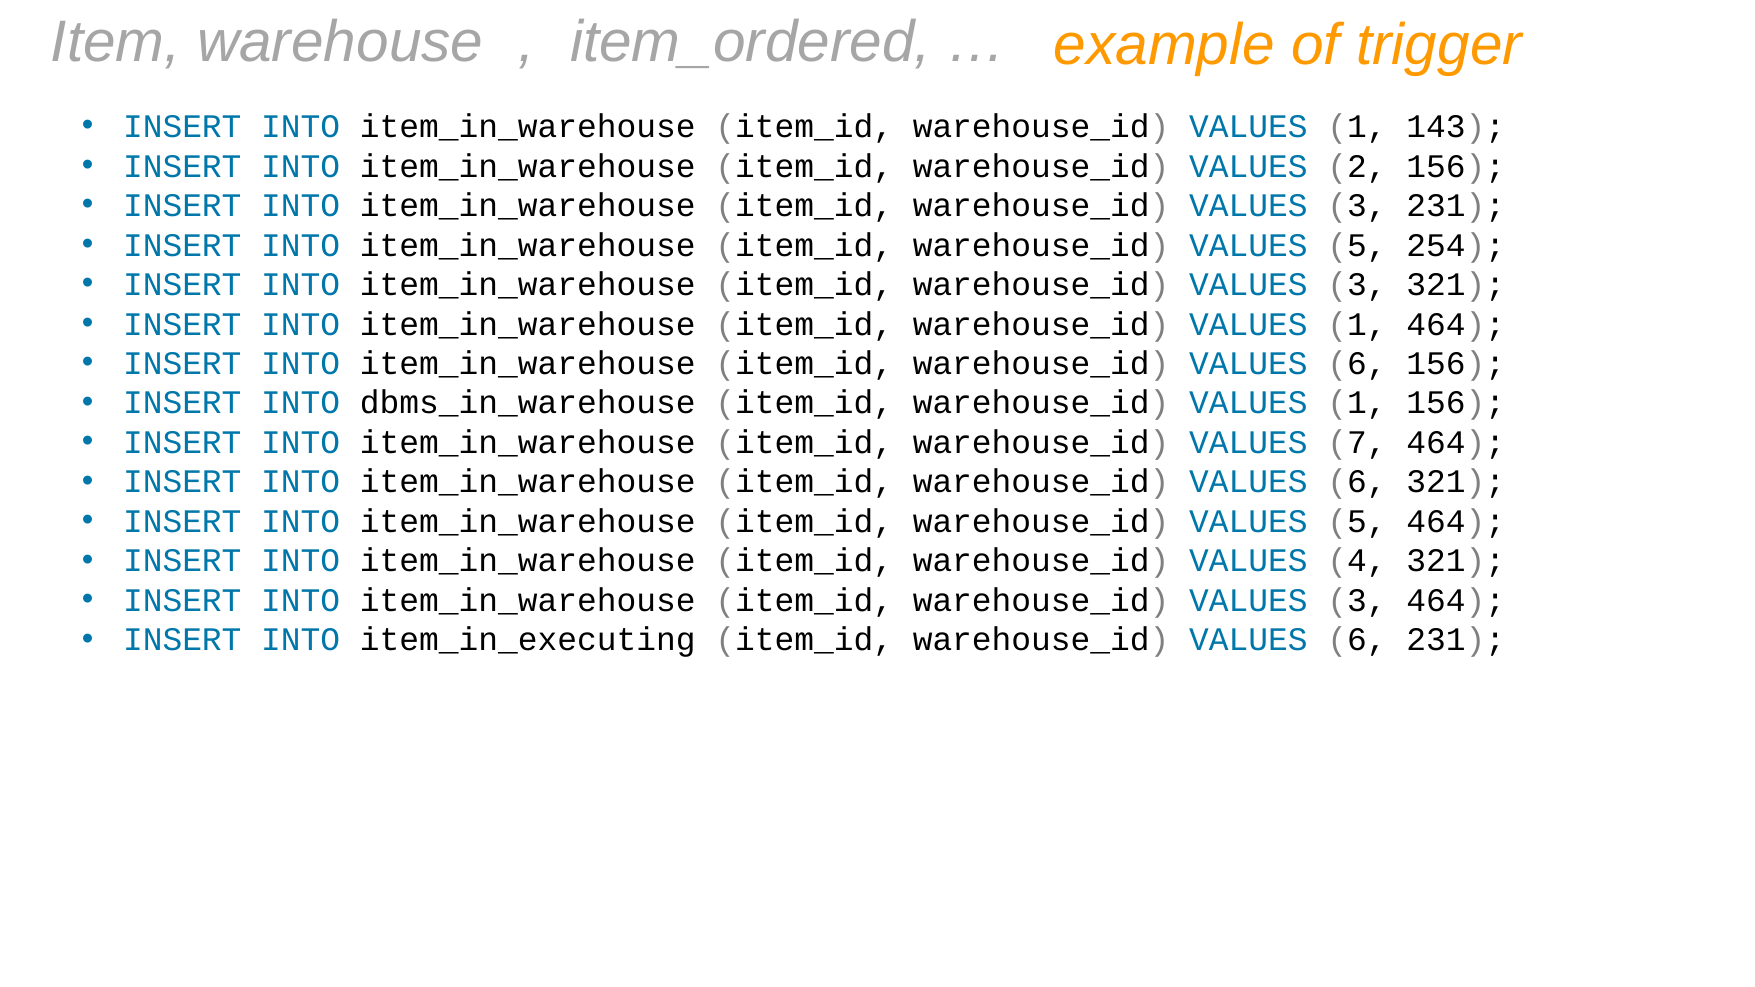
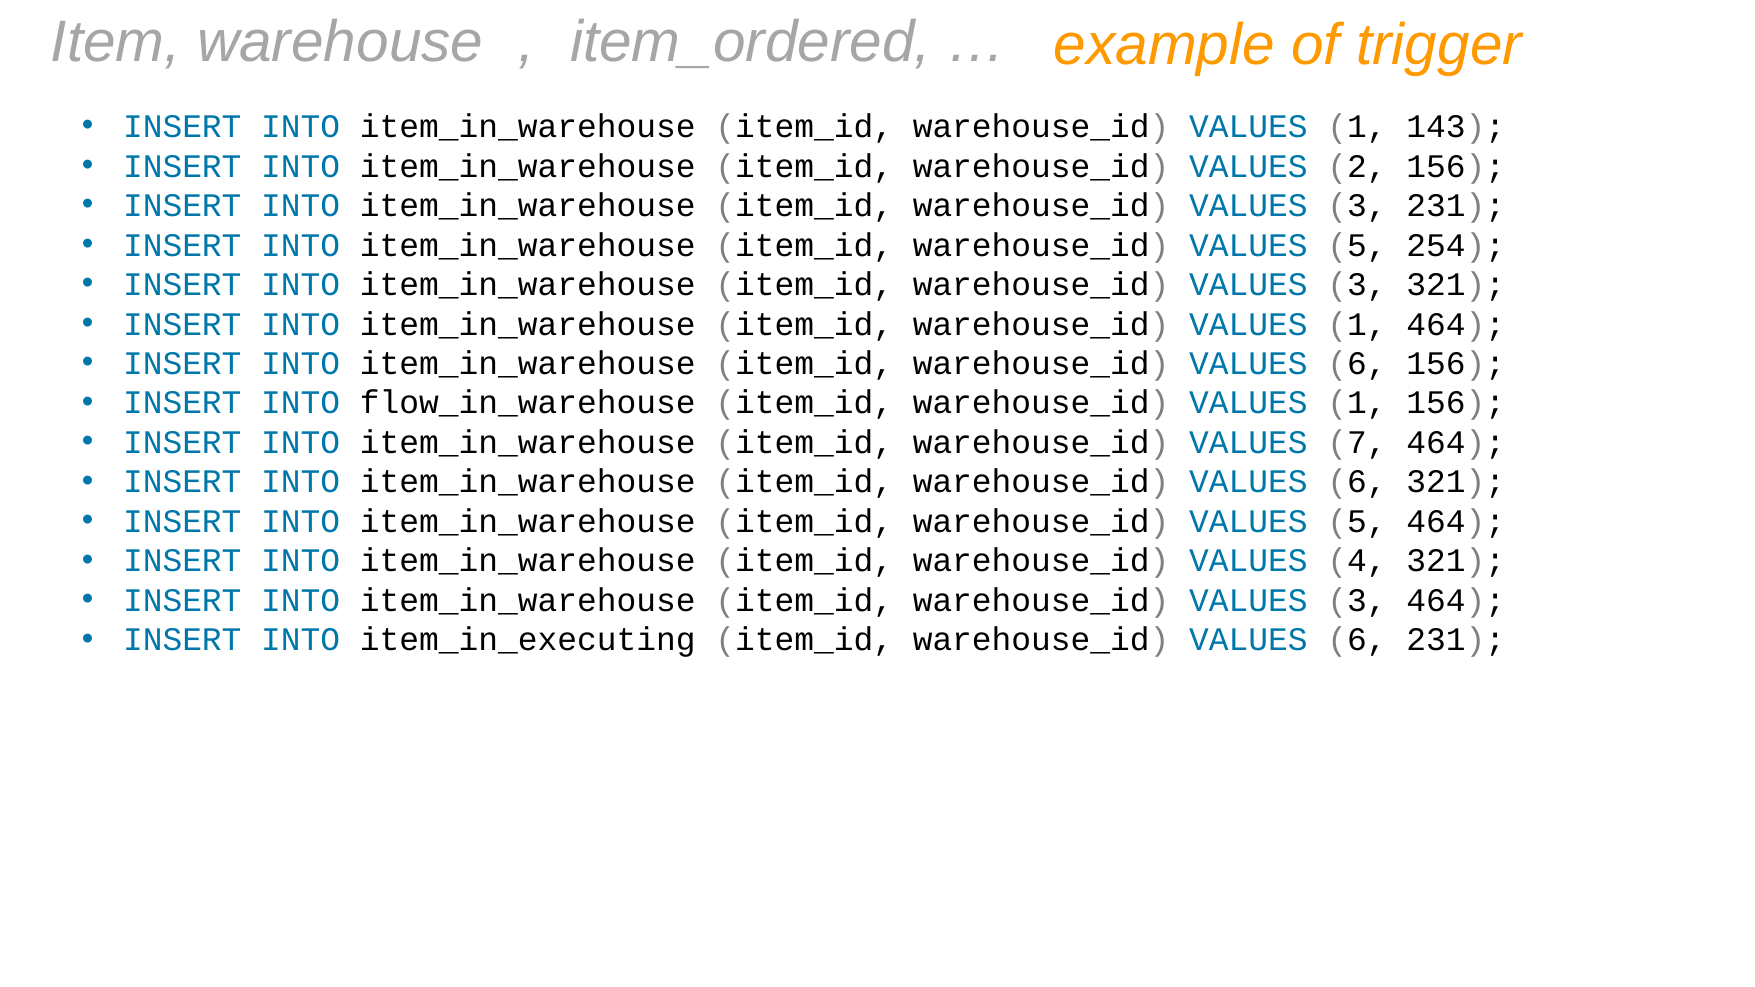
dbms_in_warehouse: dbms_in_warehouse -> flow_in_warehouse (528, 403)
